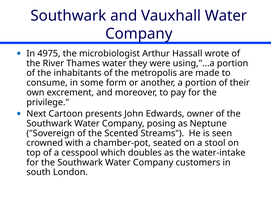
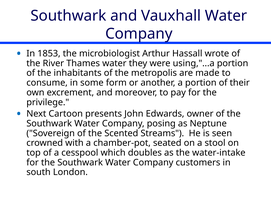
4975: 4975 -> 1853 (49, 54)
